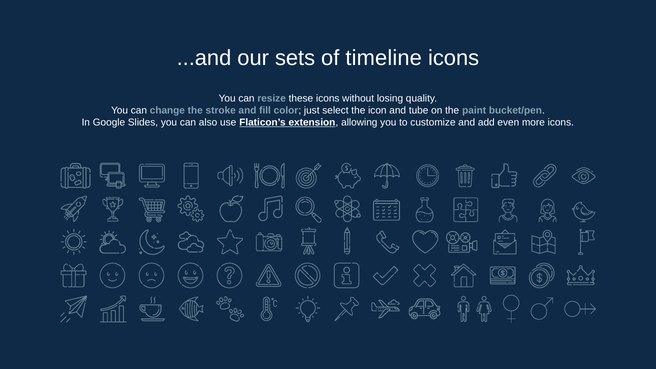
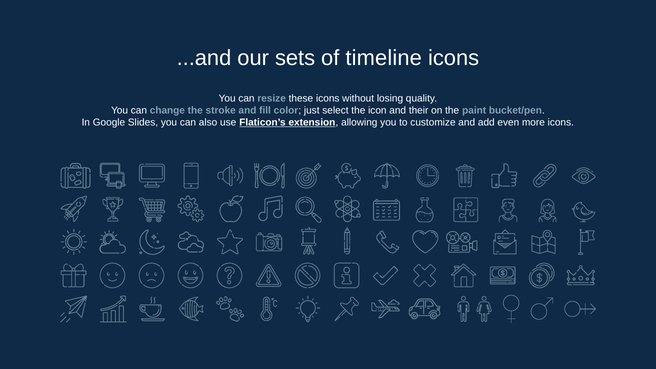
tube: tube -> their (419, 111)
